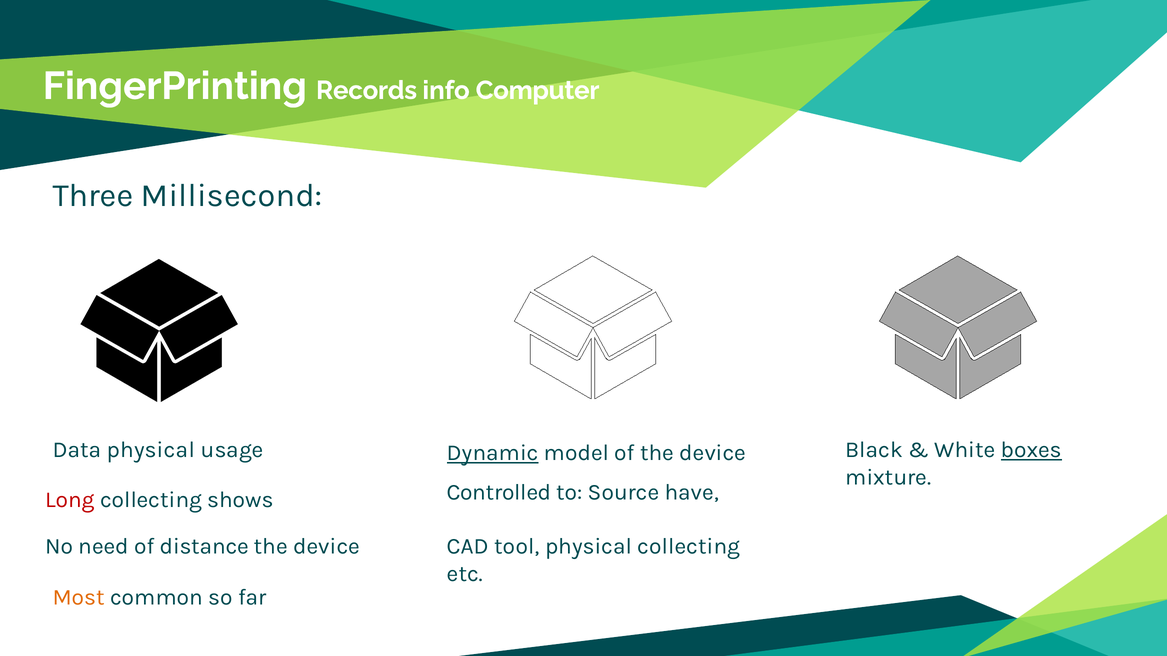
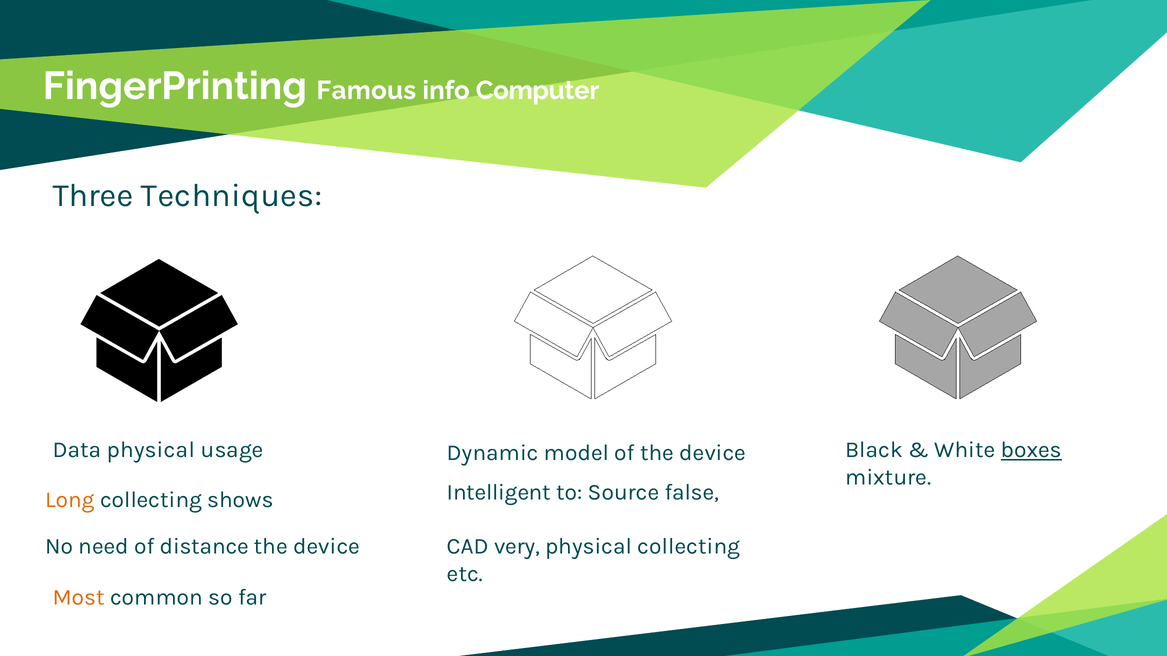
Records: Records -> Famous (366, 90)
Millisecond: Millisecond -> Techniques (232, 196)
Dynamic underline: present -> none (493, 453)
Controlled: Controlled -> Intelligent (499, 493)
have: have -> false (692, 493)
Long colour: red -> orange (70, 500)
tool: tool -> very (517, 547)
